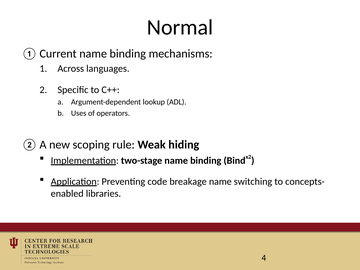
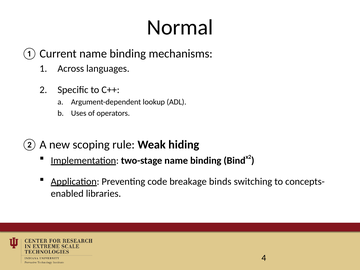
breakage name: name -> binds (220, 182)
